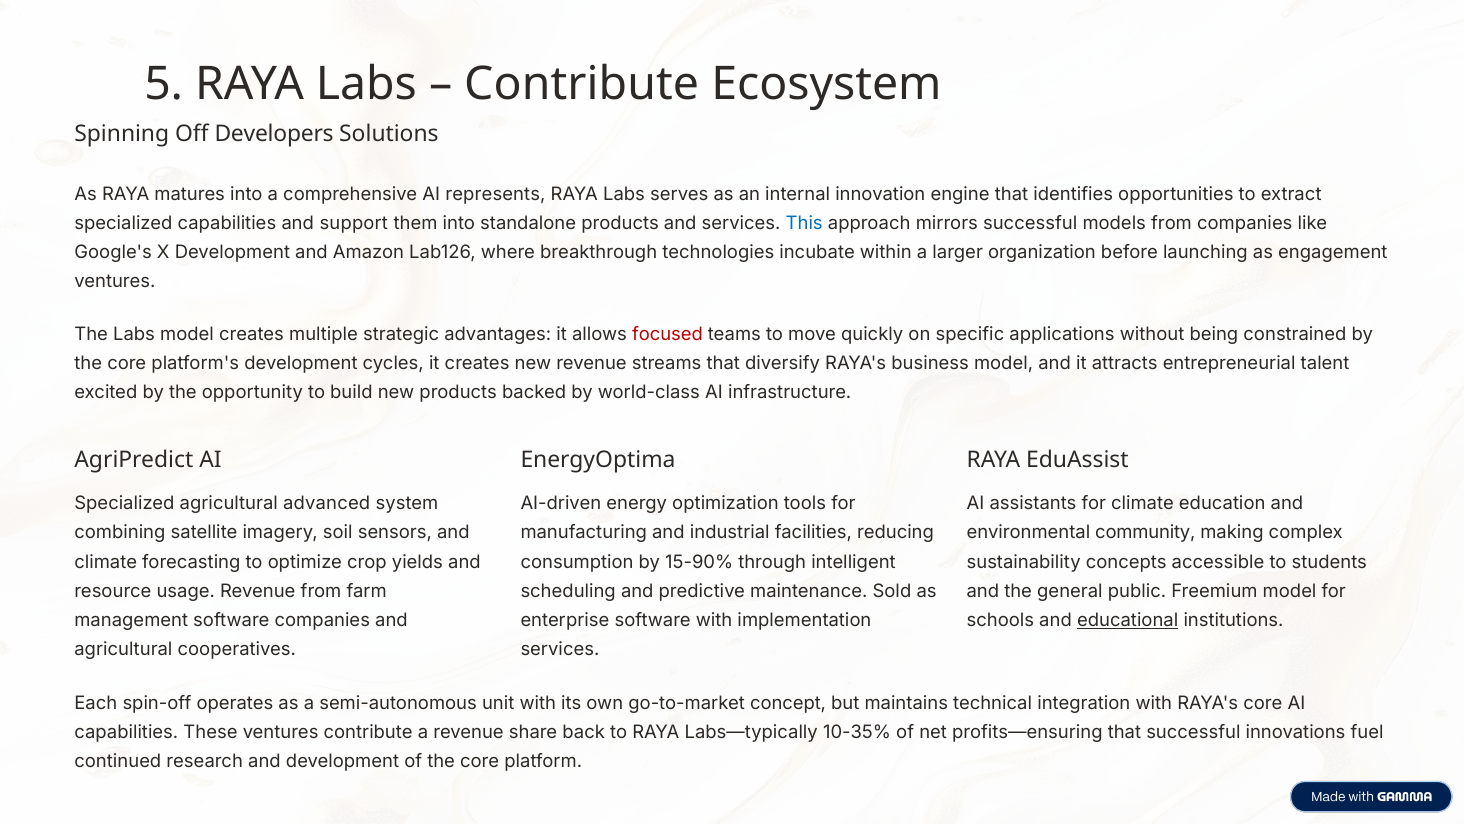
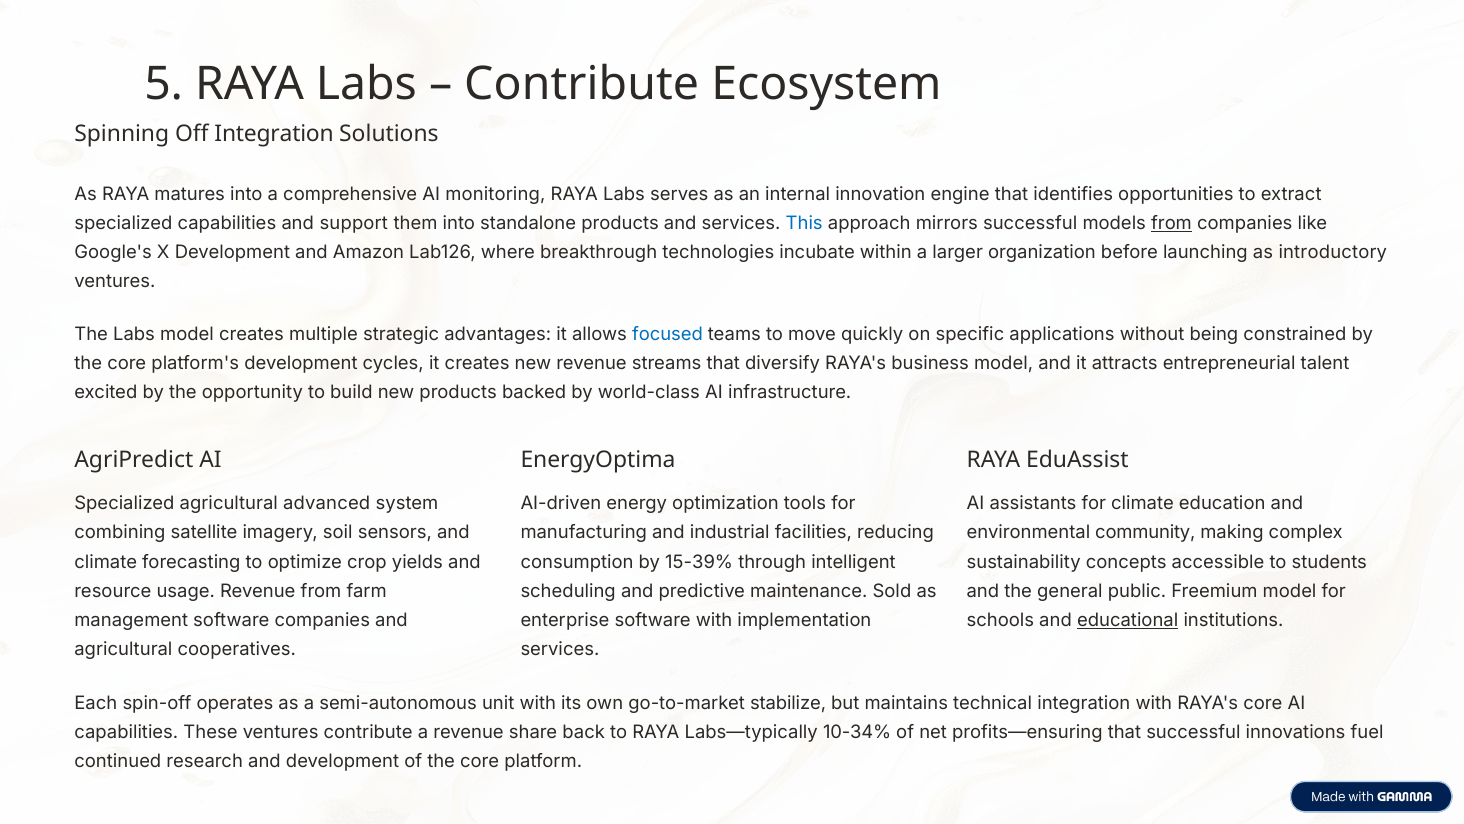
Off Developers: Developers -> Integration (274, 134)
represents: represents -> monitoring (495, 194)
from underline: none -> present (1172, 223)
engagement: engagement -> introductory (1333, 252)
focused colour: red -> blue (667, 334)
15-90%: 15-90% -> 15-39% (699, 562)
concept: concept -> stabilize (788, 703)
10-35%: 10-35% -> 10-34% (857, 732)
